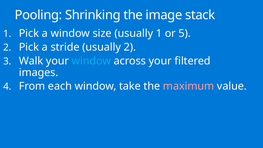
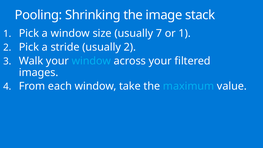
usually 1: 1 -> 7 (159, 33)
or 5: 5 -> 1 (185, 33)
maximum colour: pink -> light blue (189, 86)
